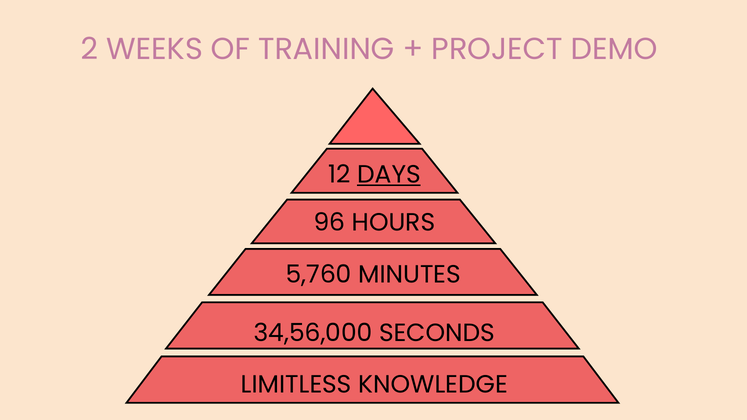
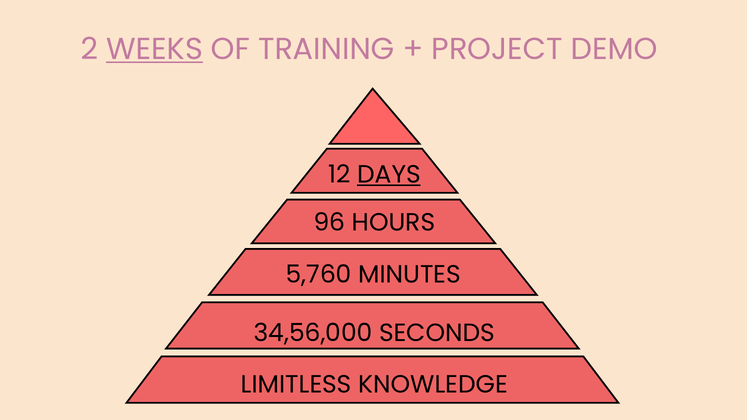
WEEKS underline: none -> present (154, 49)
